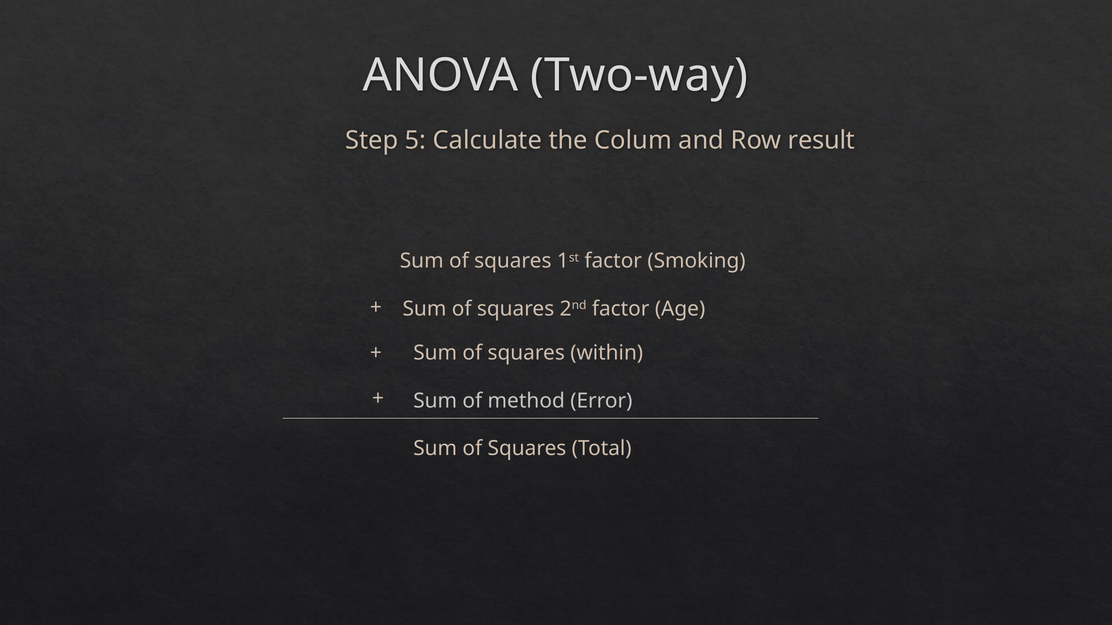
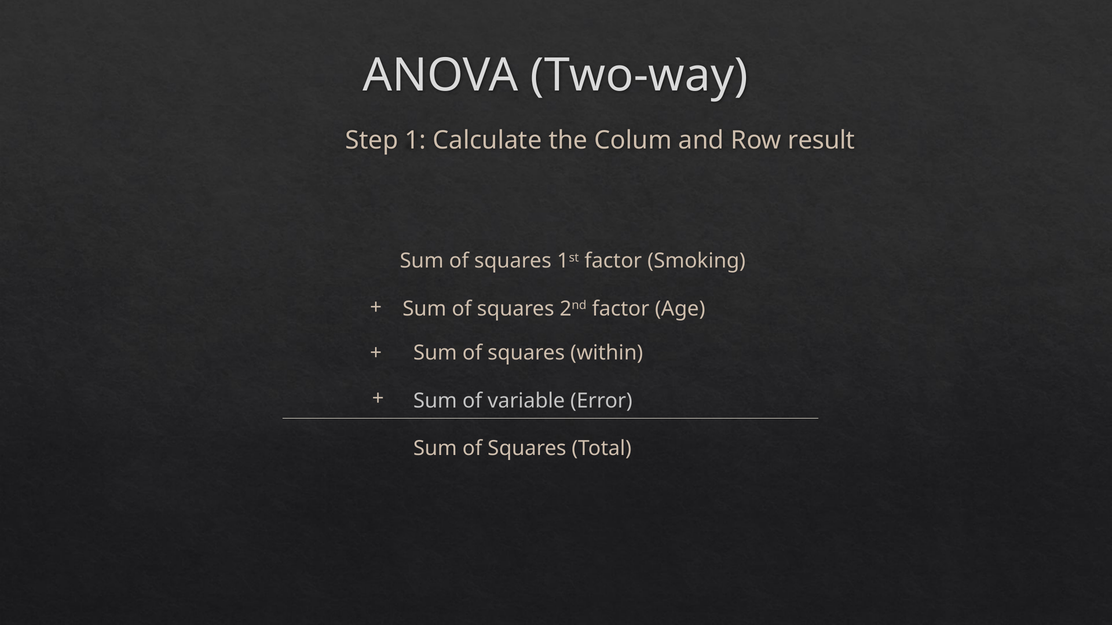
5: 5 -> 1 (416, 141)
method: method -> variable (526, 401)
